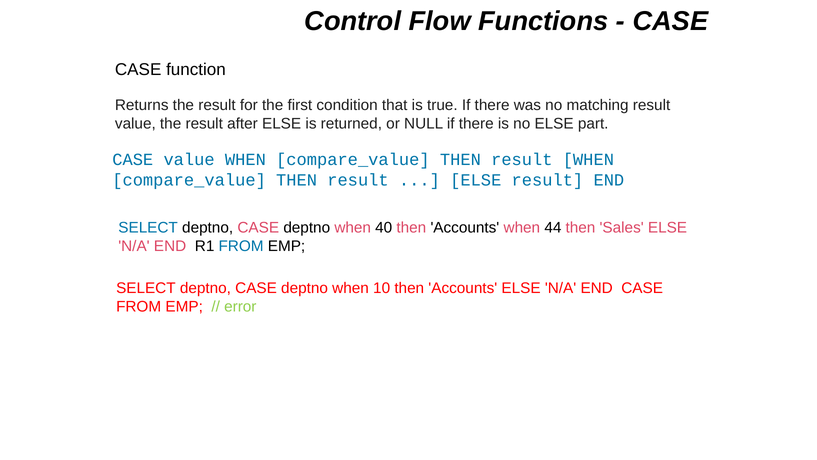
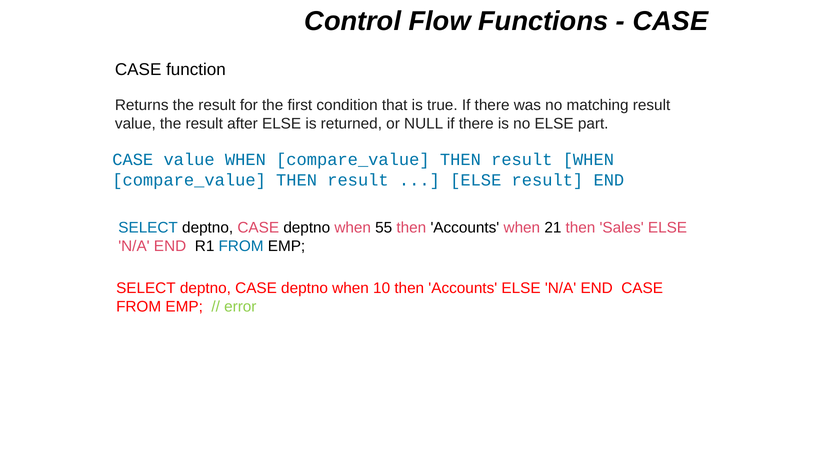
40: 40 -> 55 (384, 228)
44: 44 -> 21 (553, 228)
